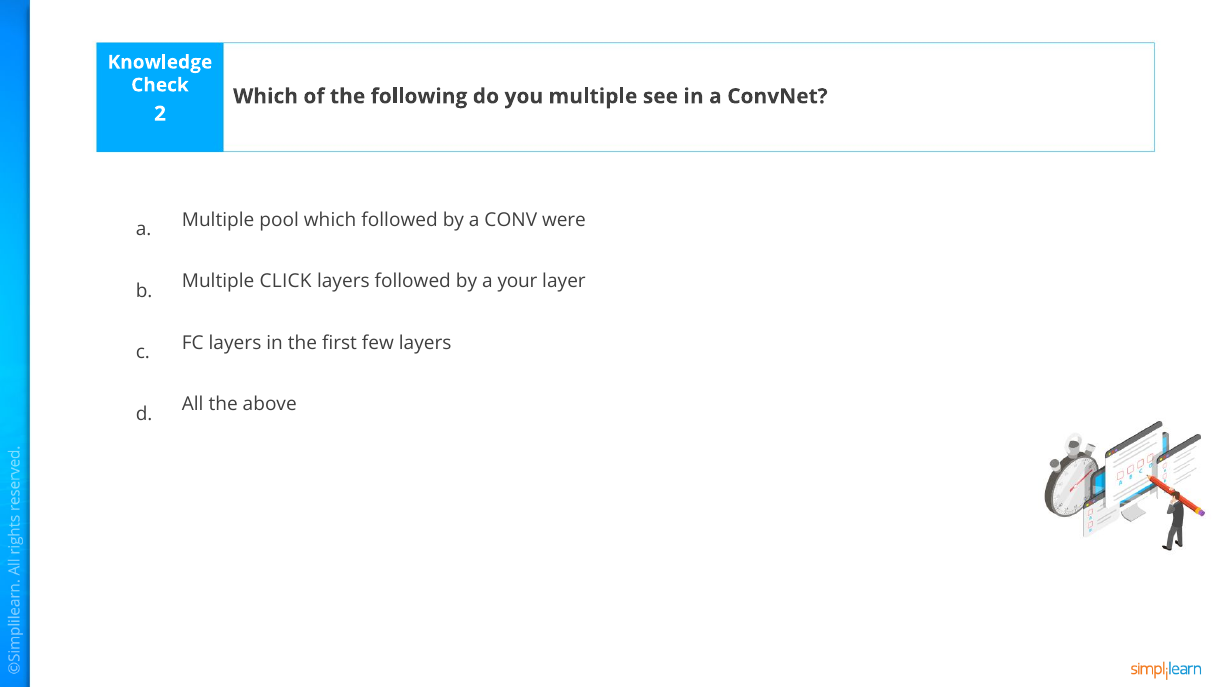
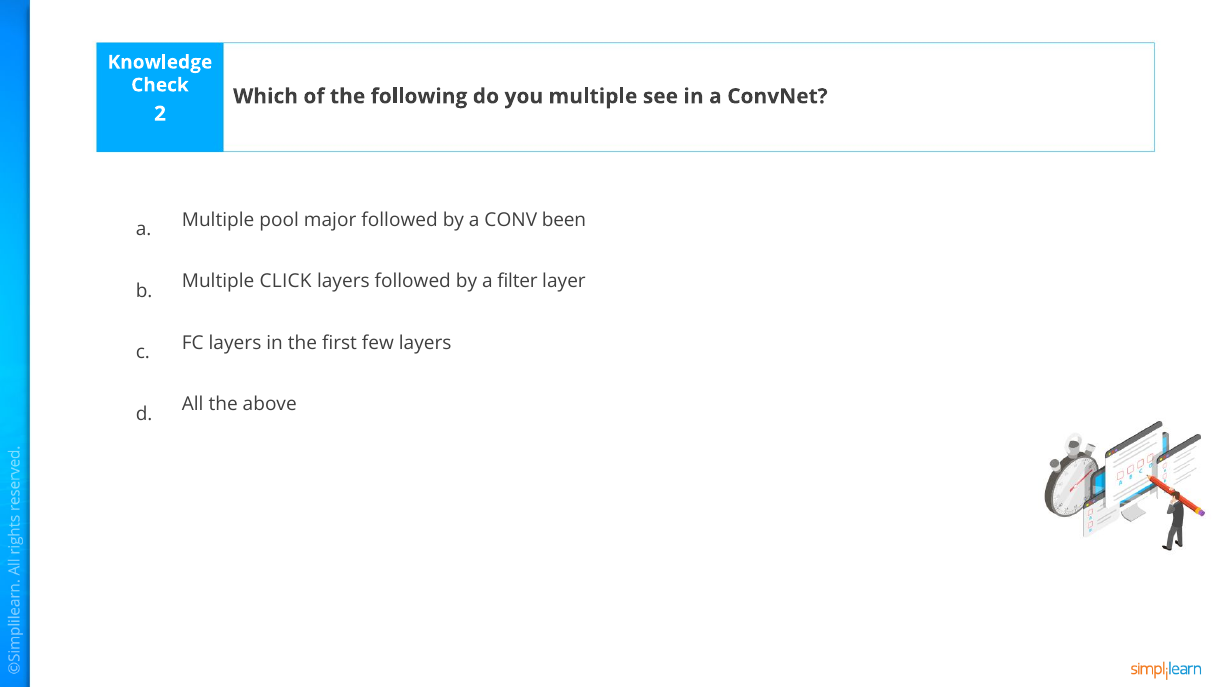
pool which: which -> major (330, 220)
were: were -> been (564, 220)
your: your -> filter (518, 281)
